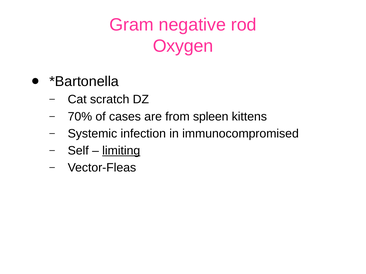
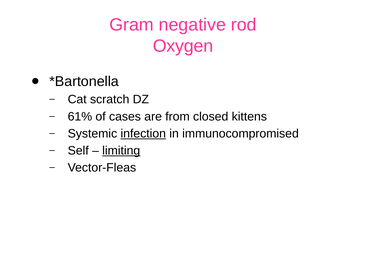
70%: 70% -> 61% (80, 117)
spleen: spleen -> closed (211, 117)
infection underline: none -> present (143, 134)
